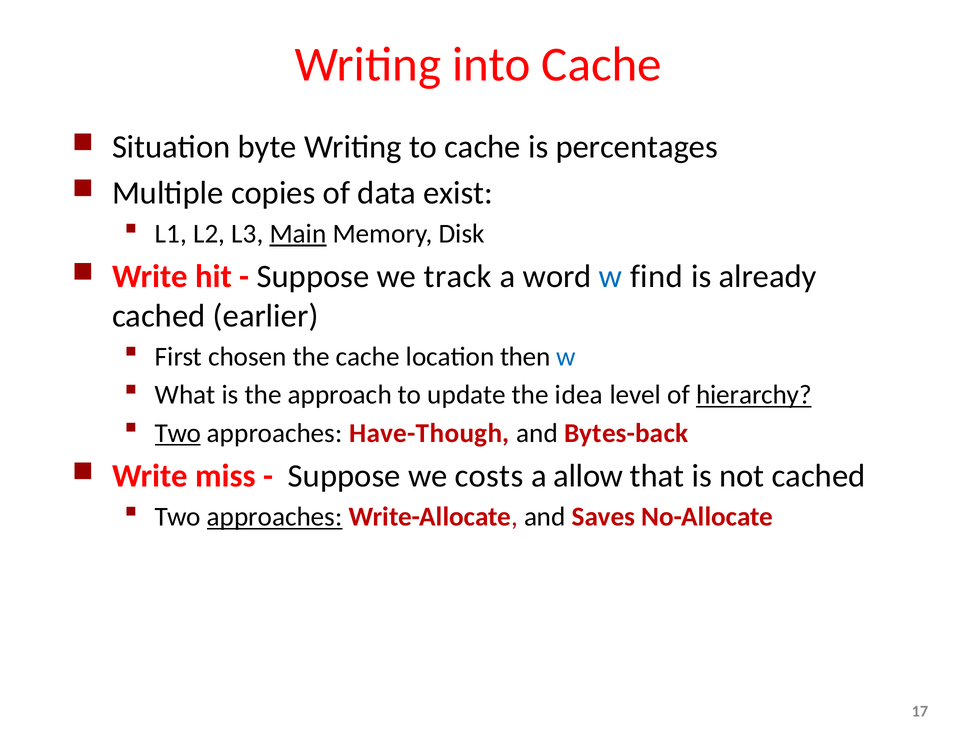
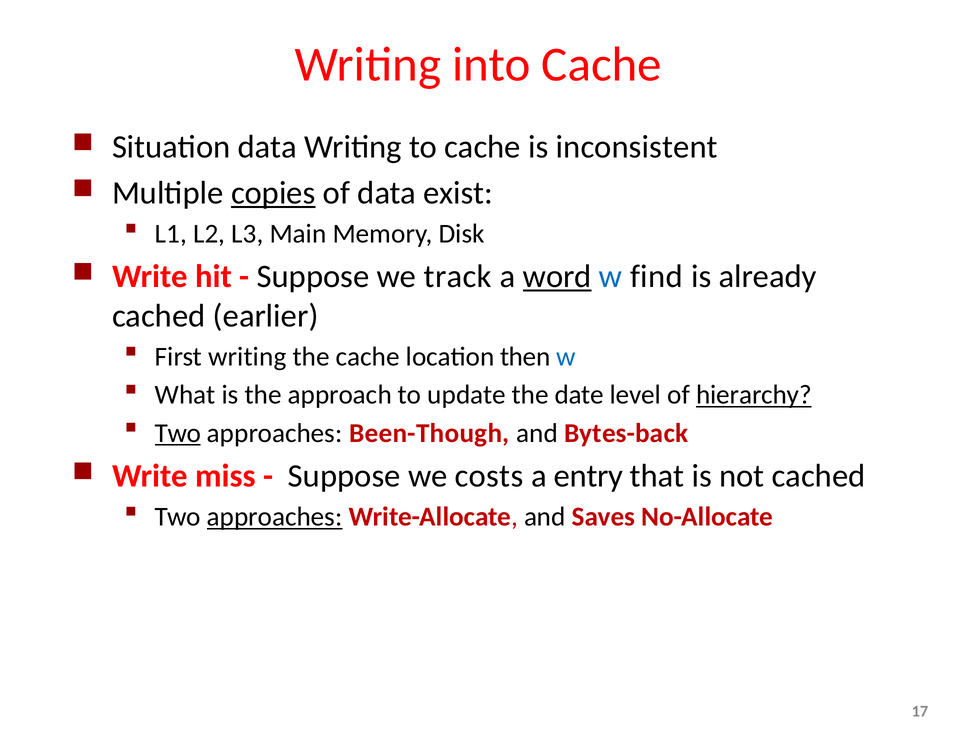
Situation byte: byte -> data (267, 147)
percentages: percentages -> inconsistent (637, 147)
copies underline: none -> present (273, 193)
Main underline: present -> none (298, 234)
word underline: none -> present (557, 277)
First chosen: chosen -> writing (247, 357)
idea: idea -> date (579, 395)
Have-Though: Have-Though -> Been-Though (429, 433)
allow: allow -> entry (588, 476)
